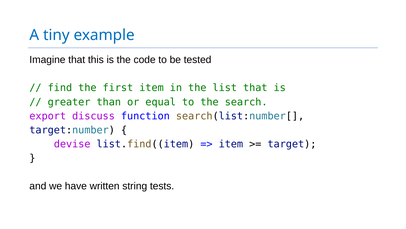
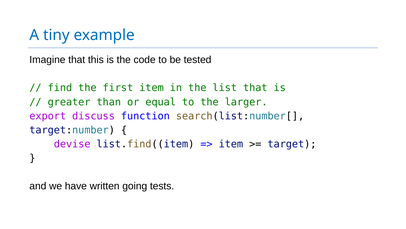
search: search -> larger (246, 102)
string: string -> going (135, 186)
